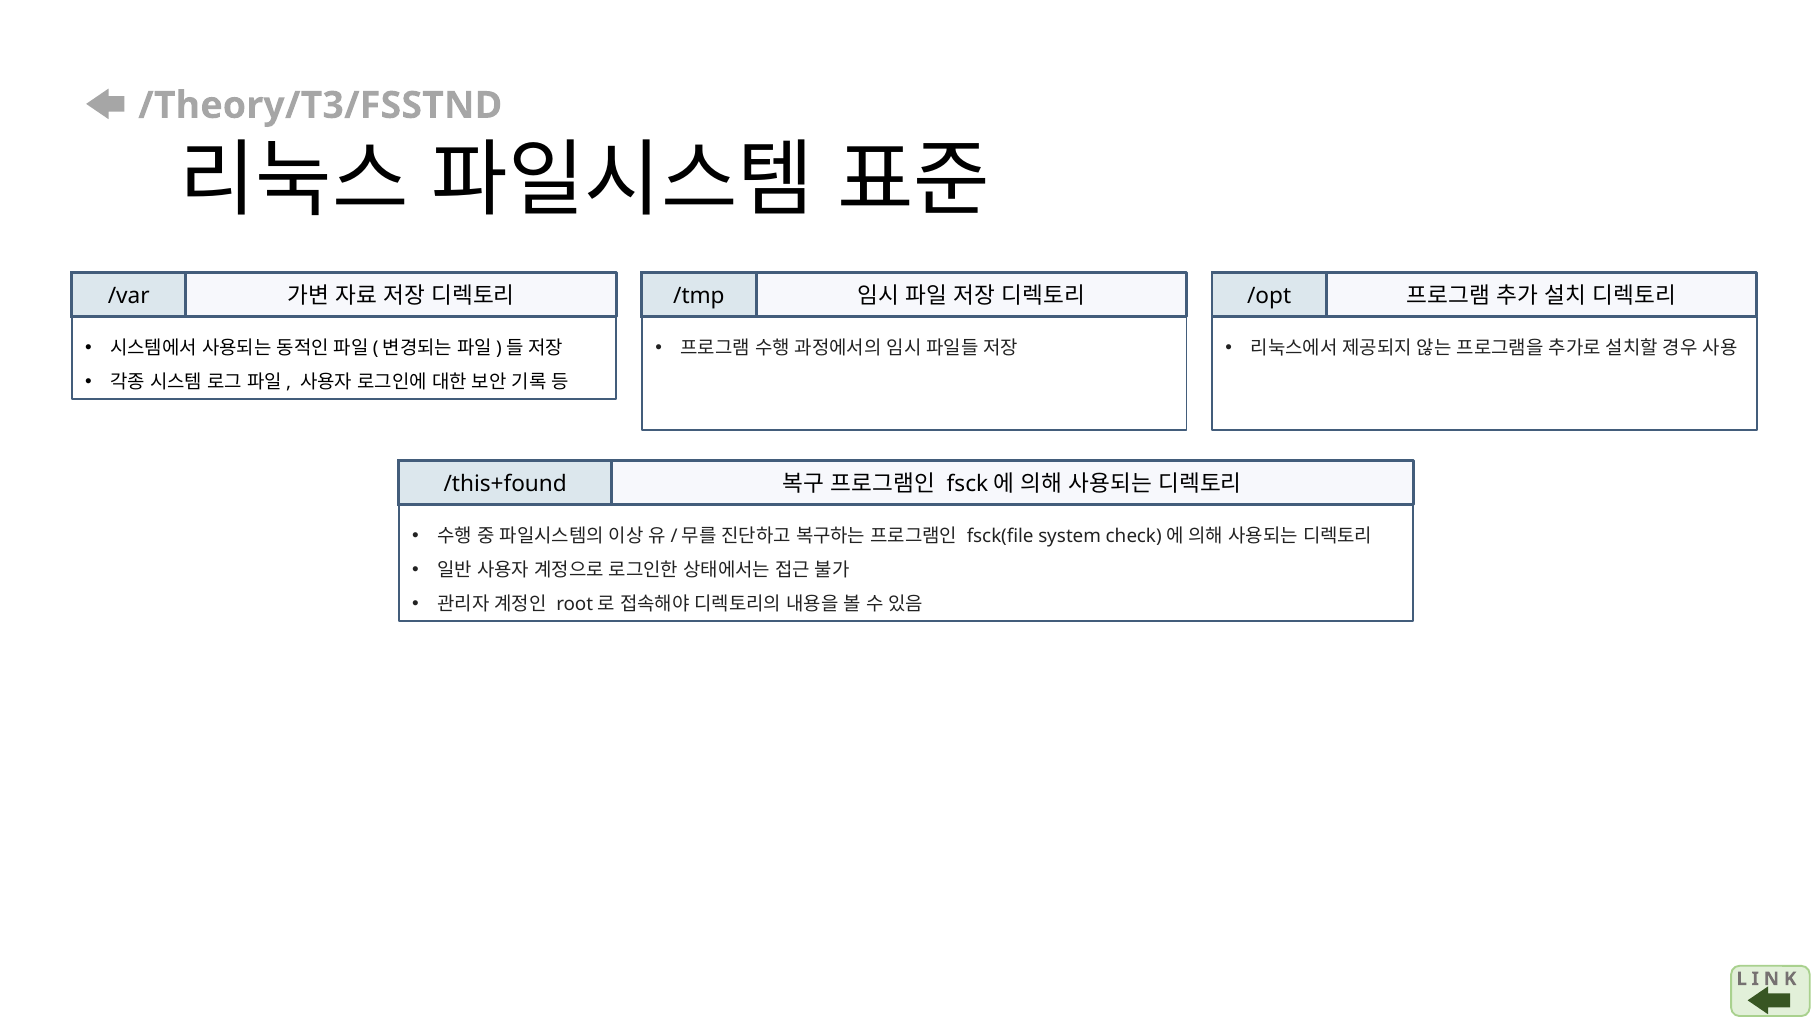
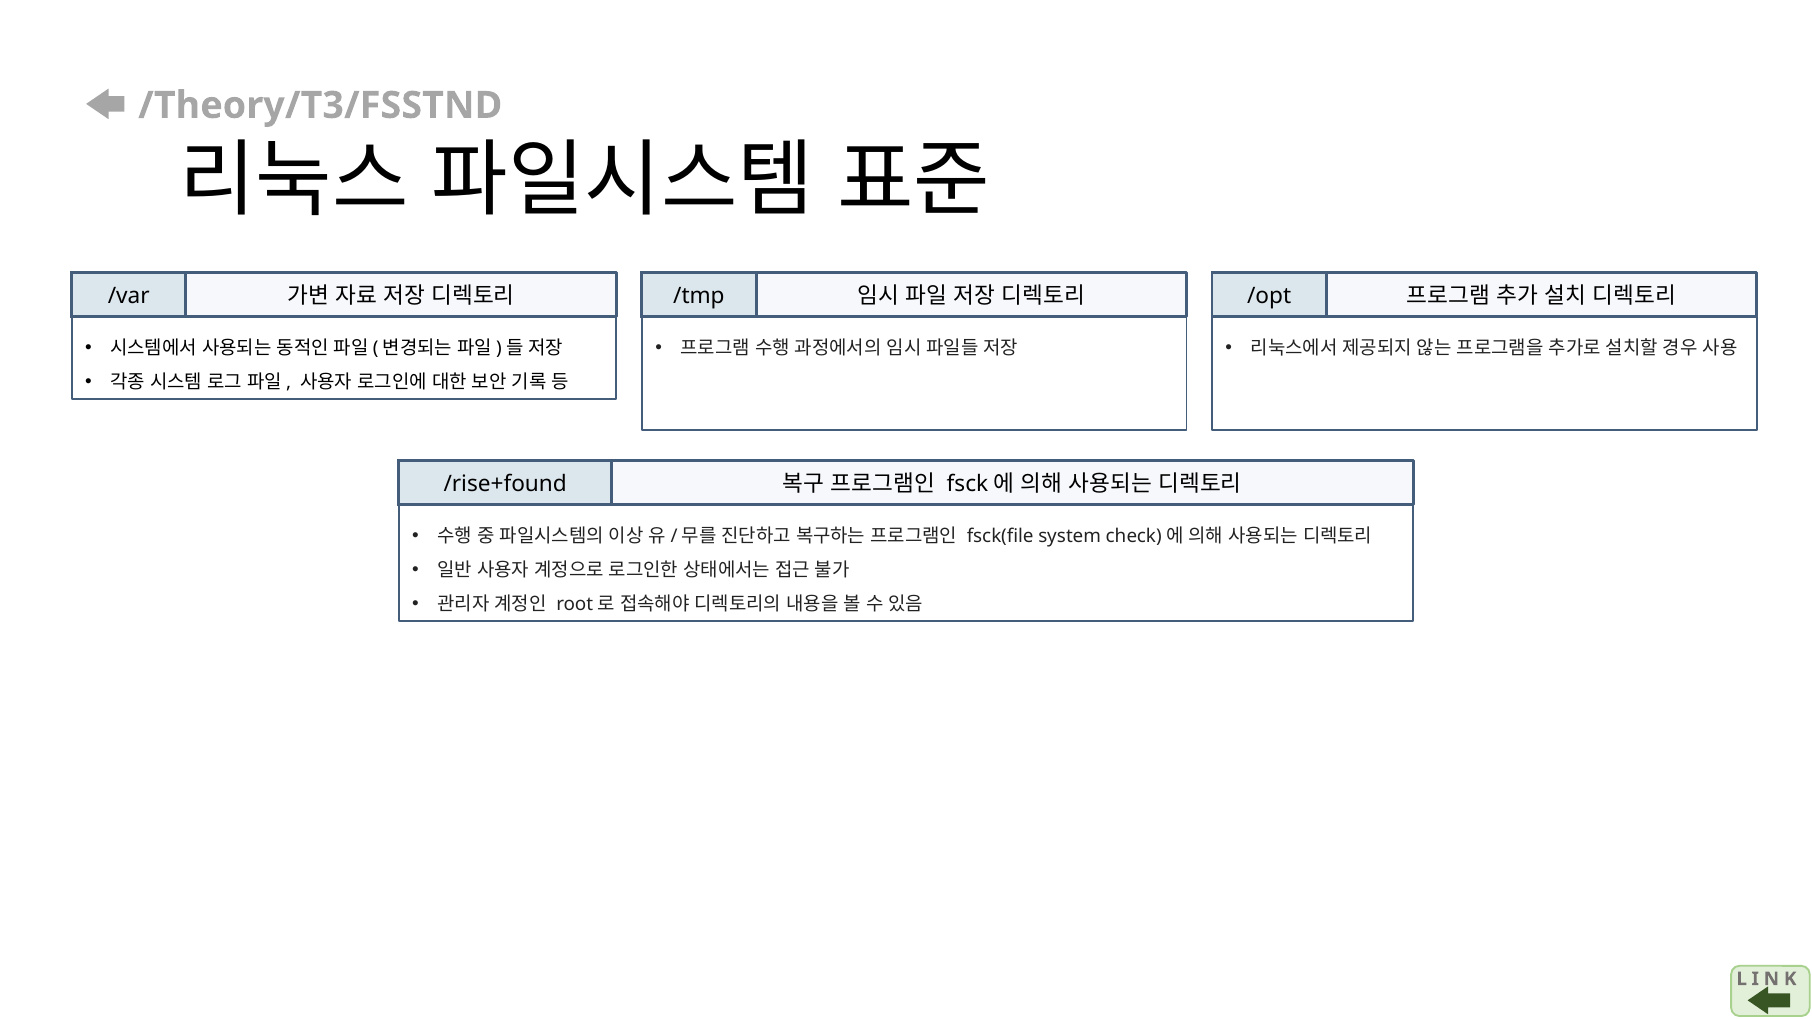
/this+found: /this+found -> /rise+found (505, 484)
